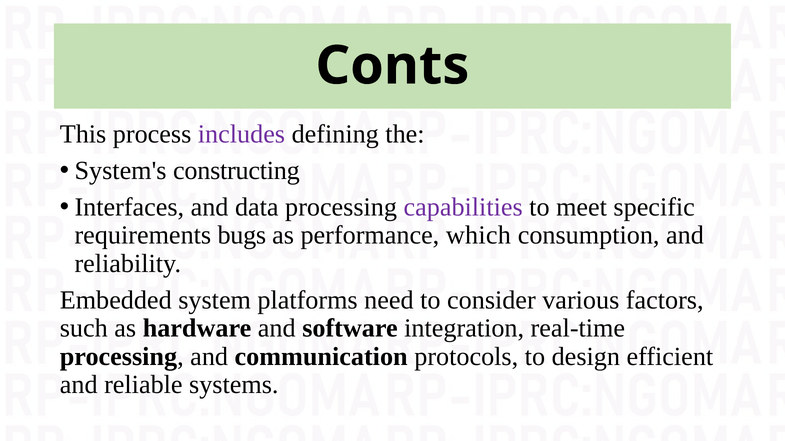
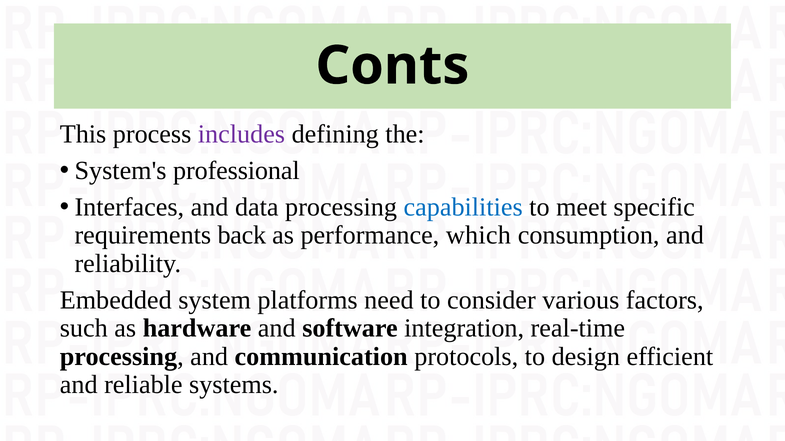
constructing: constructing -> professional (236, 171)
capabilities colour: purple -> blue (463, 207)
bugs: bugs -> back (242, 236)
